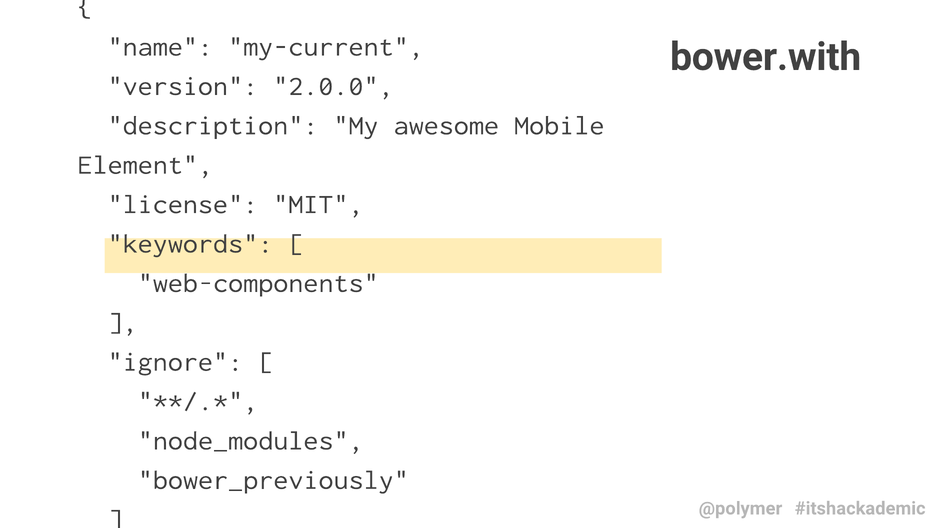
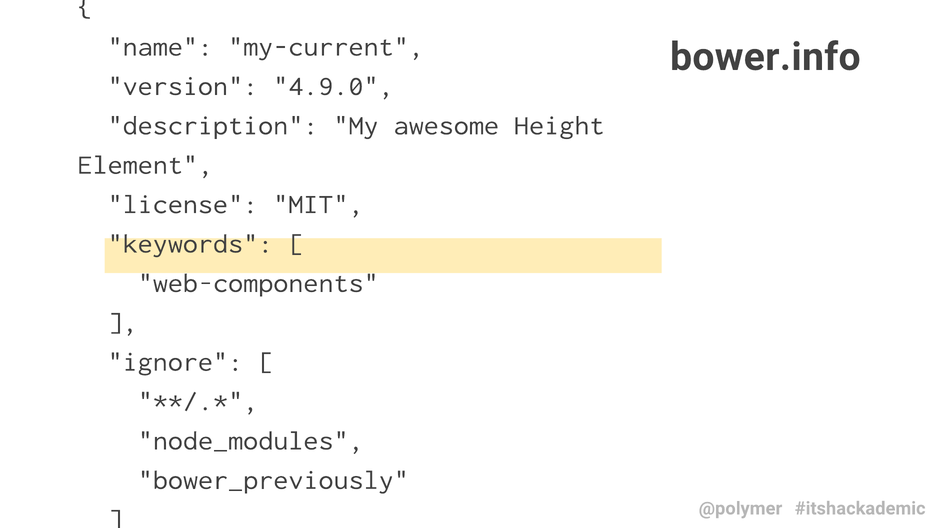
bower.with: bower.with -> bower.info (765, 57)
2.0.0: 2.0.0 -> 4.9.0 (333, 86)
Mobile: Mobile -> Height (559, 125)
